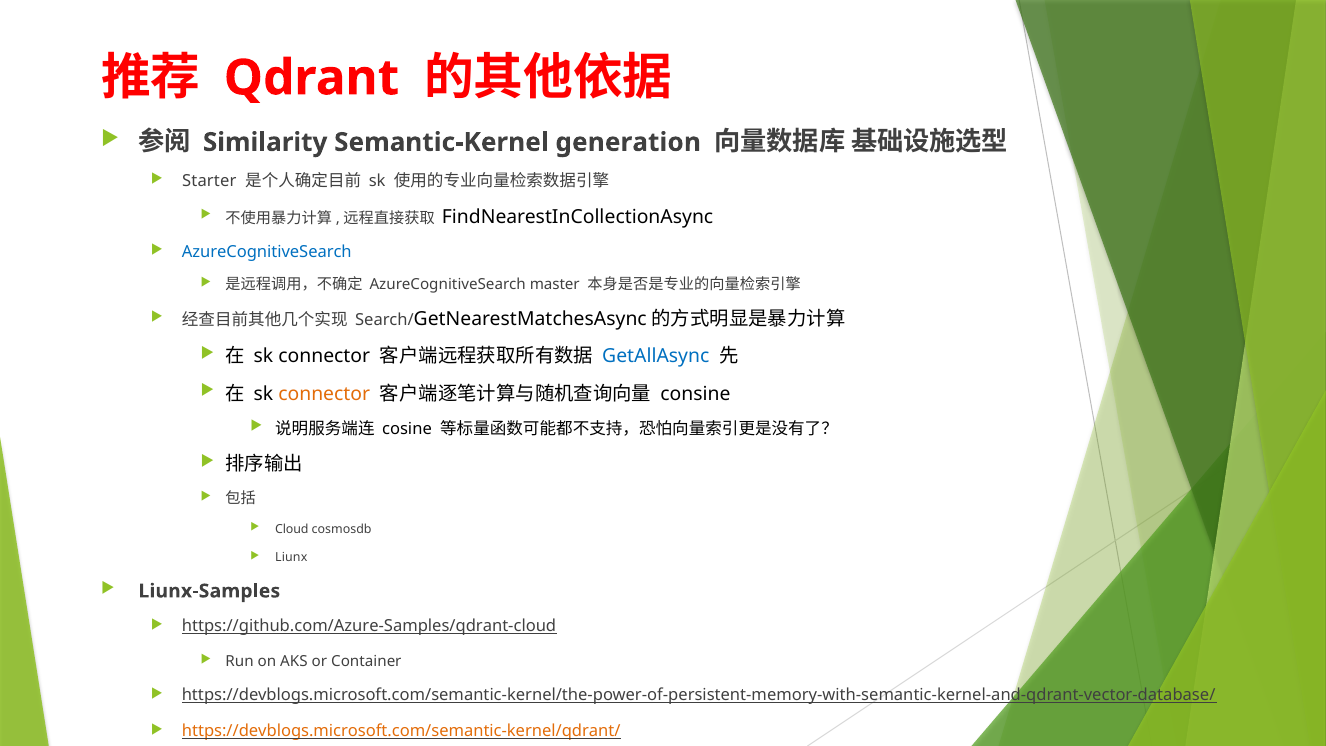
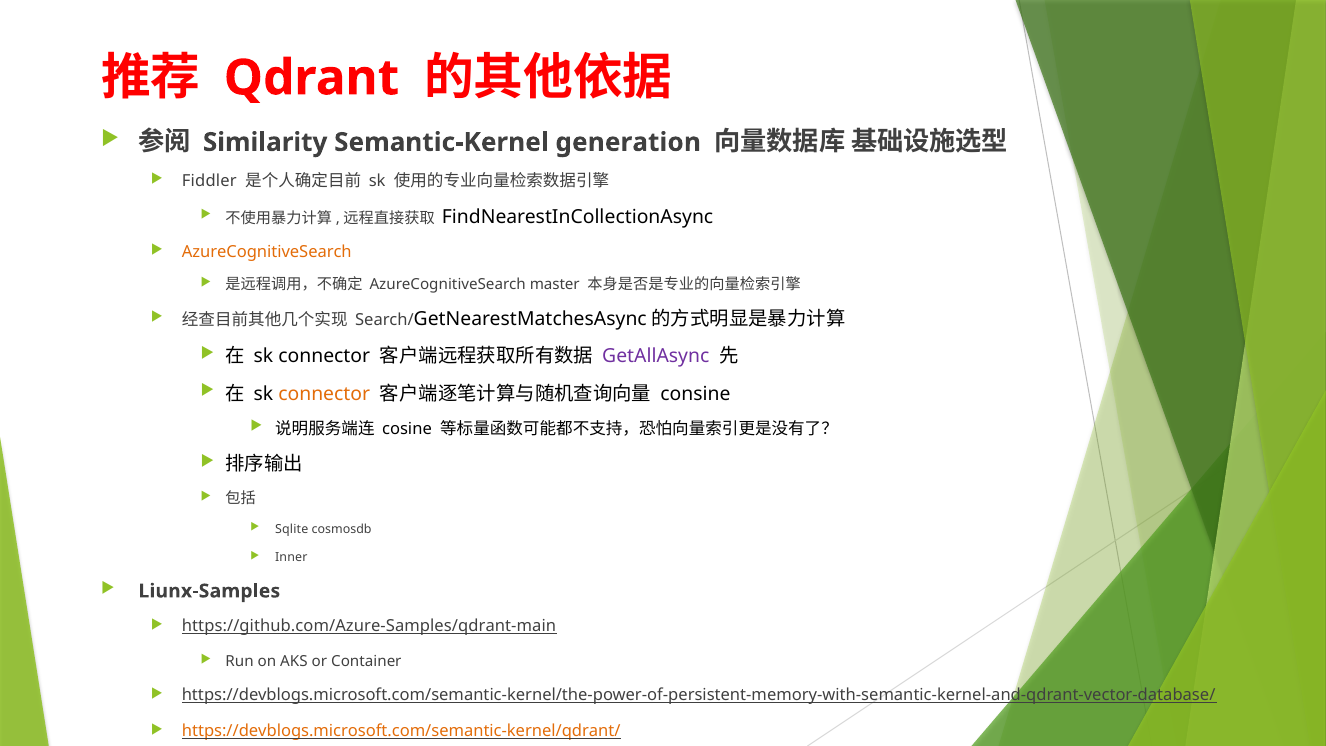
Starter: Starter -> Fiddler (209, 181)
AzureCognitiveSearch colour: blue -> orange (267, 252)
GetAllAsync colour: blue -> purple (656, 357)
Cloud: Cloud -> Sqlite (292, 529)
Liunx: Liunx -> Inner (291, 558)
https://github.com/Azure-Samples/qdrant-cloud: https://github.com/Azure-Samples/qdrant-cloud -> https://github.com/Azure-Samples/qdrant-main (369, 626)
